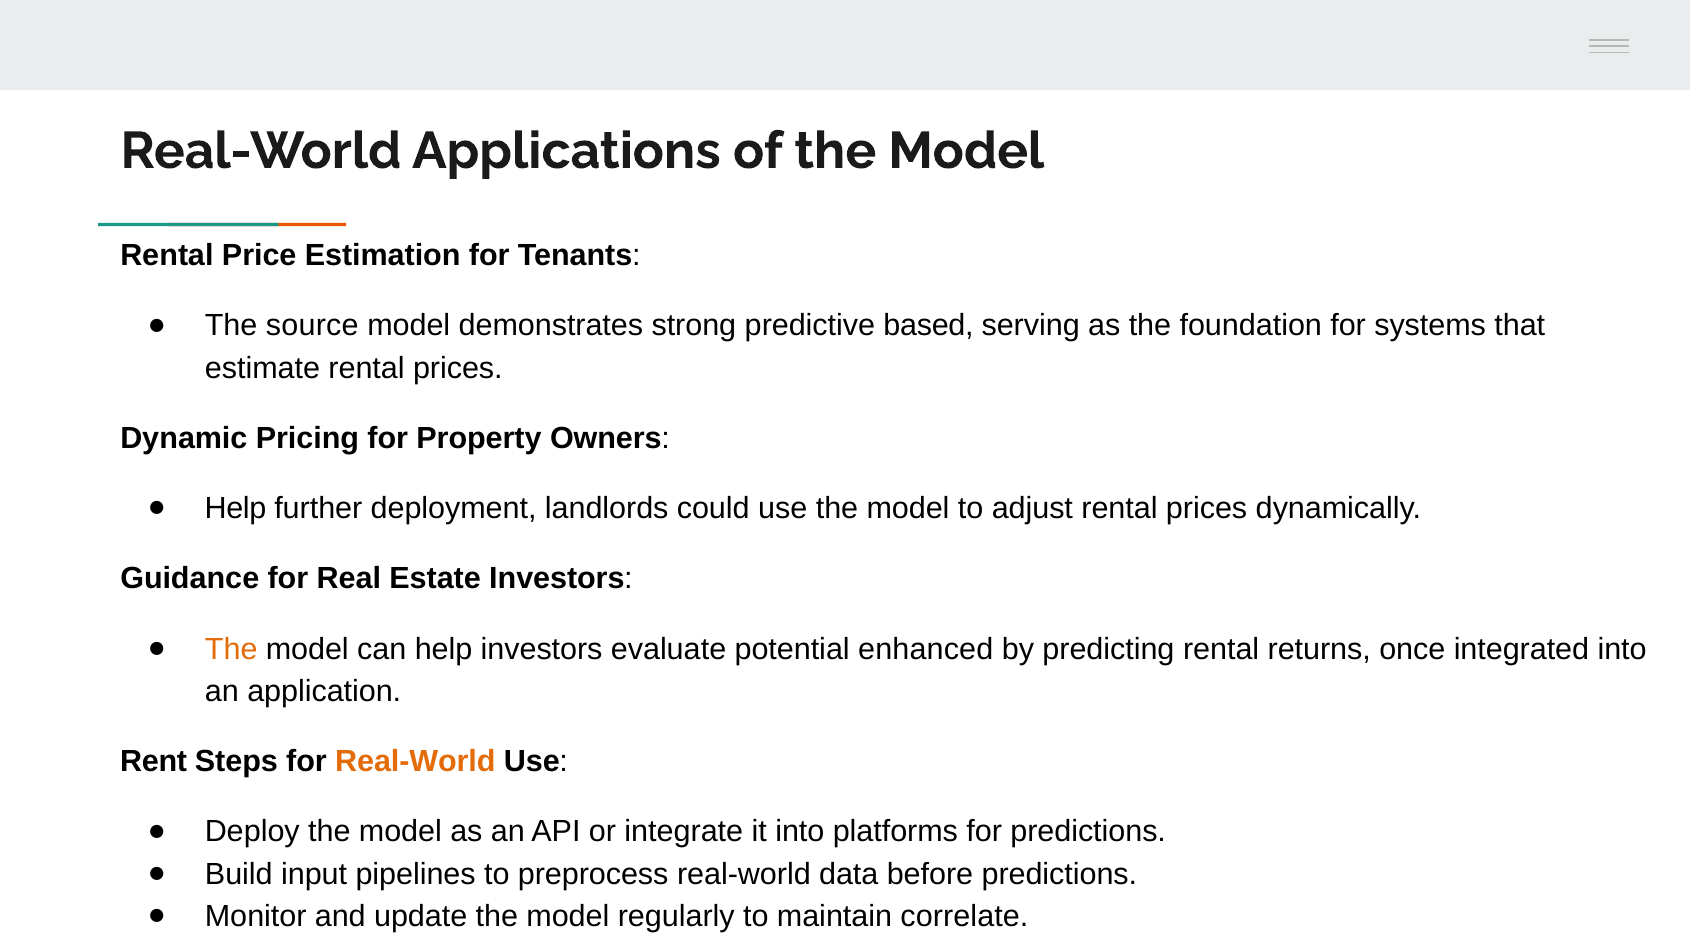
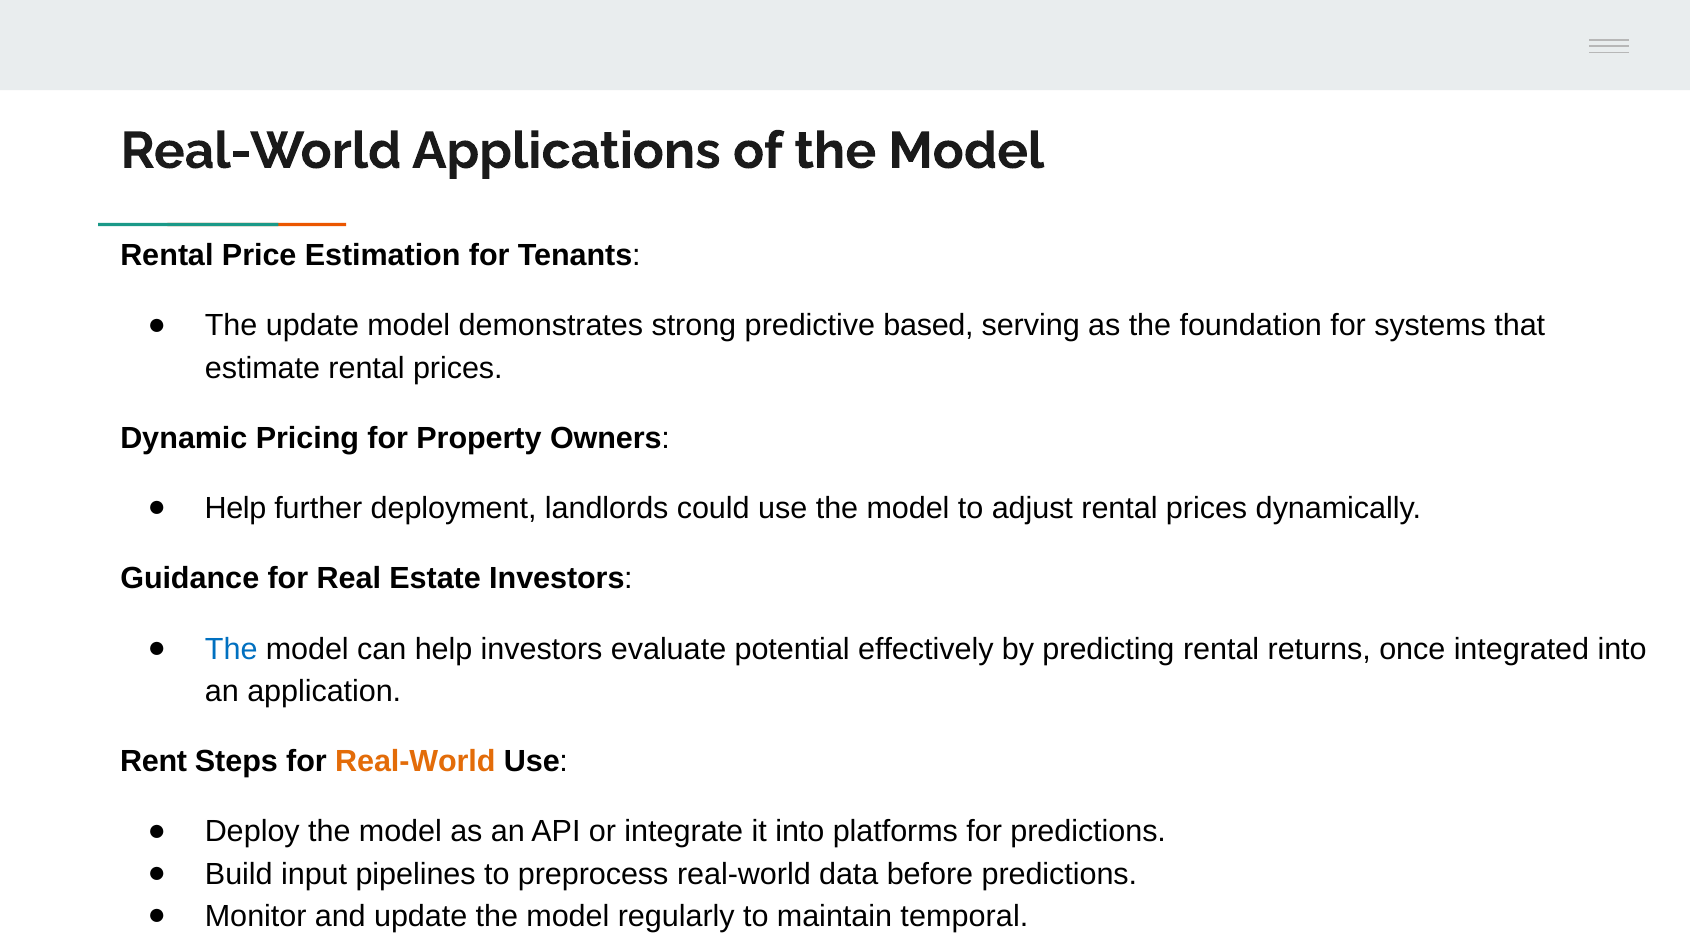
The source: source -> update (312, 326)
The colour: orange -> blue (231, 649)
enhanced: enhanced -> effectively (926, 649)
correlate: correlate -> temporal (964, 916)
